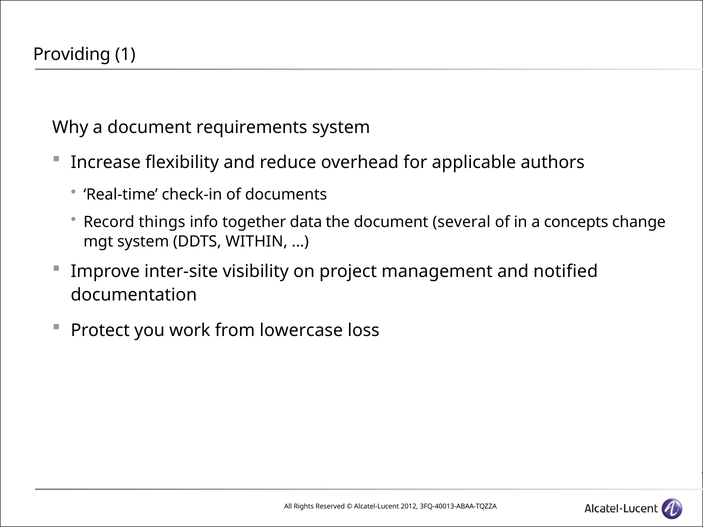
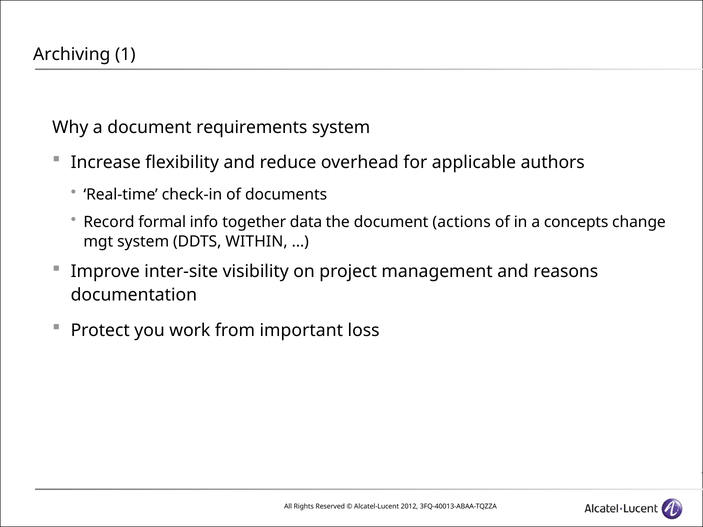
Providing: Providing -> Archiving (72, 55)
things: things -> formal (162, 222)
several: several -> actions (462, 222)
notified: notified -> reasons (566, 272)
lowercase: lowercase -> important (301, 330)
